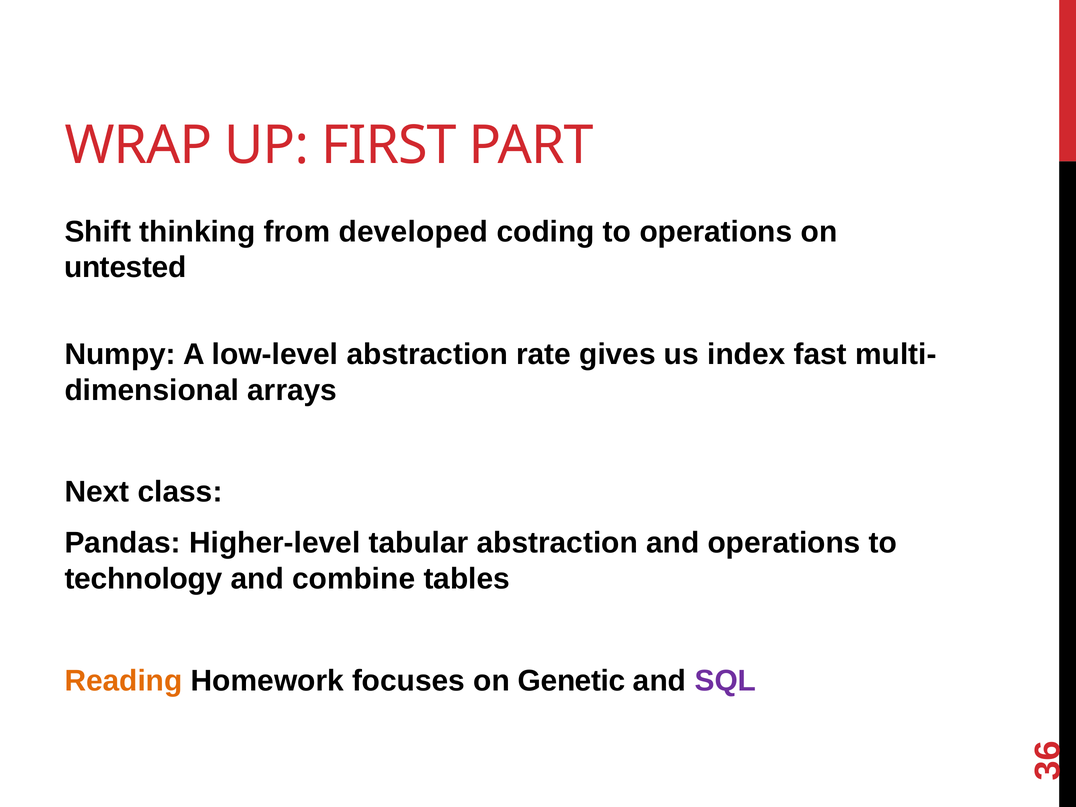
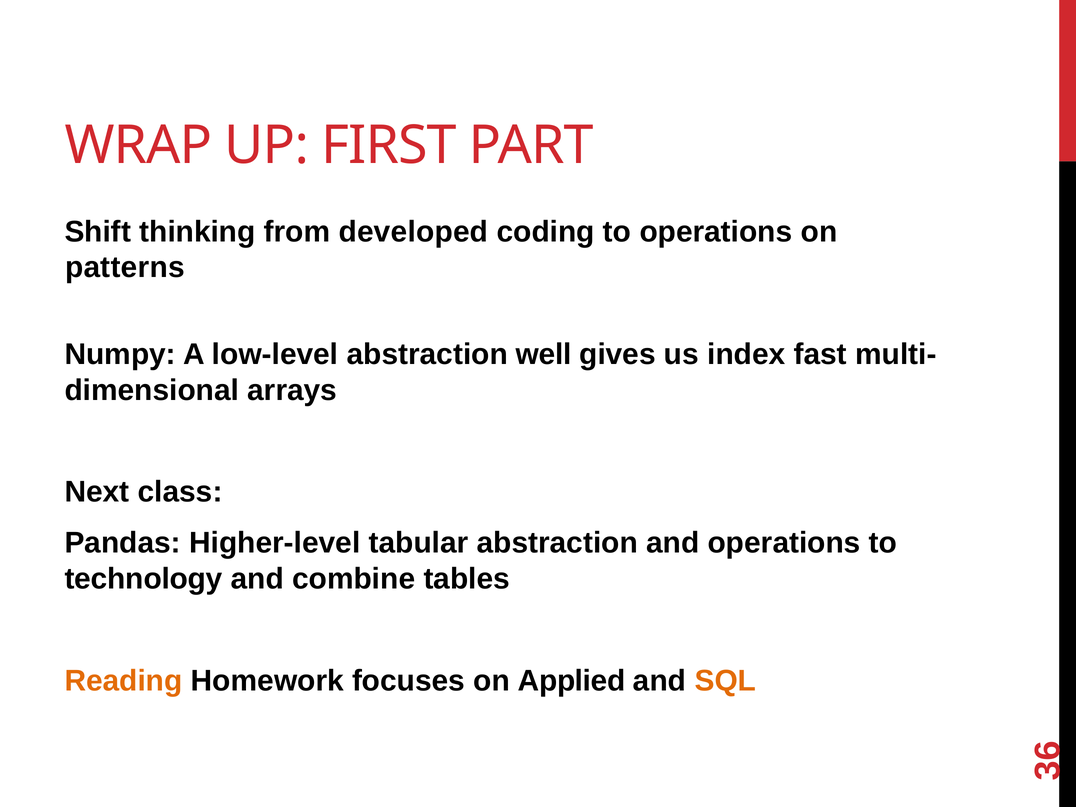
untested: untested -> patterns (125, 268)
rate: rate -> well (544, 354)
Genetic: Genetic -> Applied (572, 681)
SQL colour: purple -> orange (725, 681)
